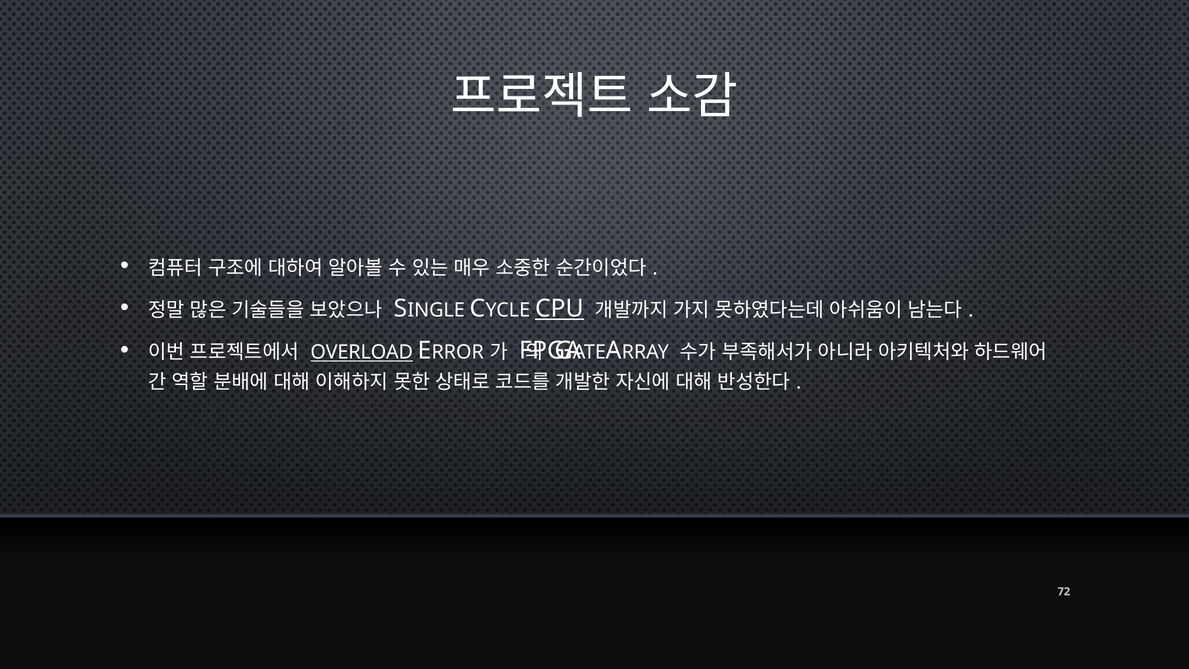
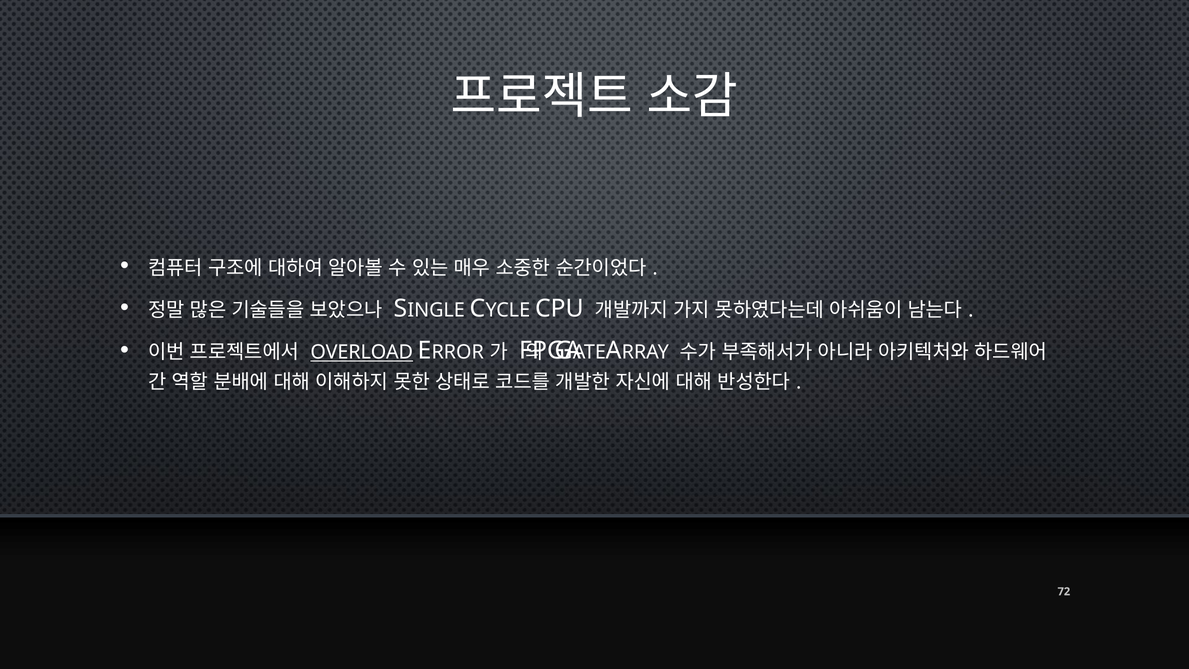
CPU underline: present -> none (560, 309)
